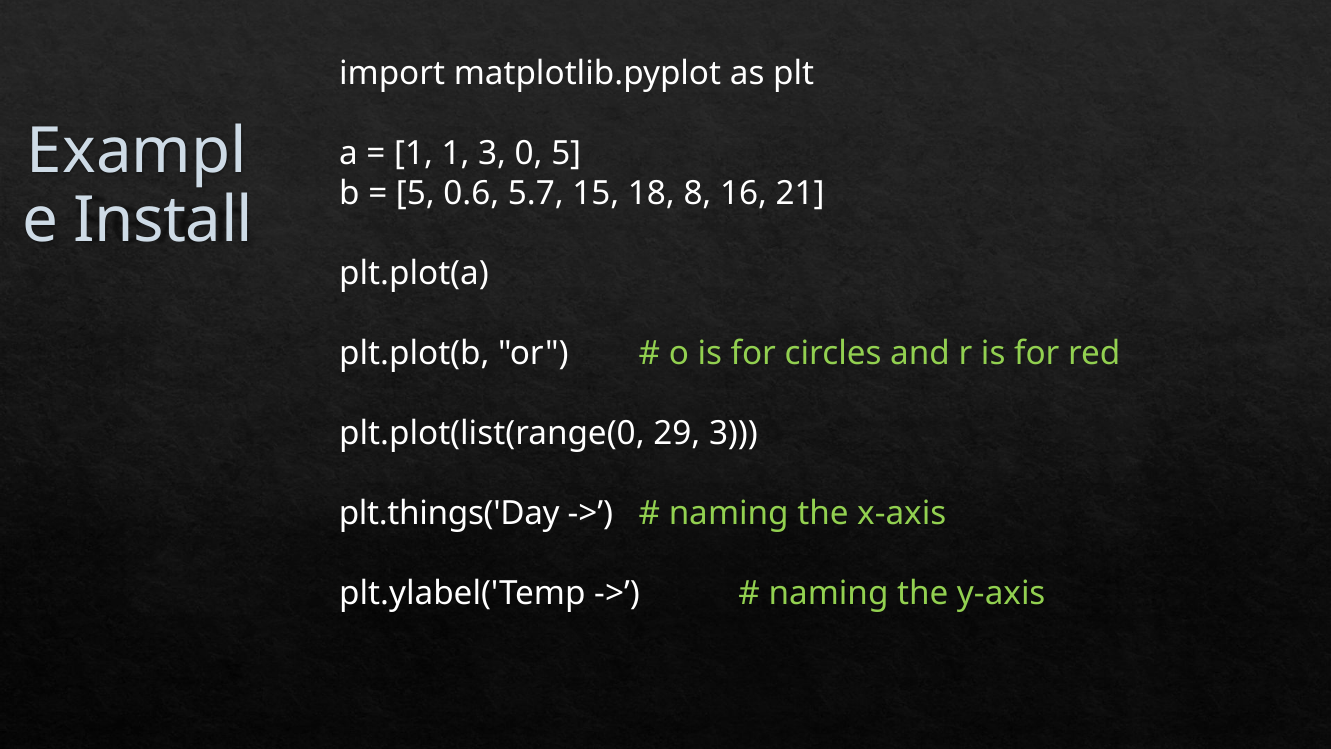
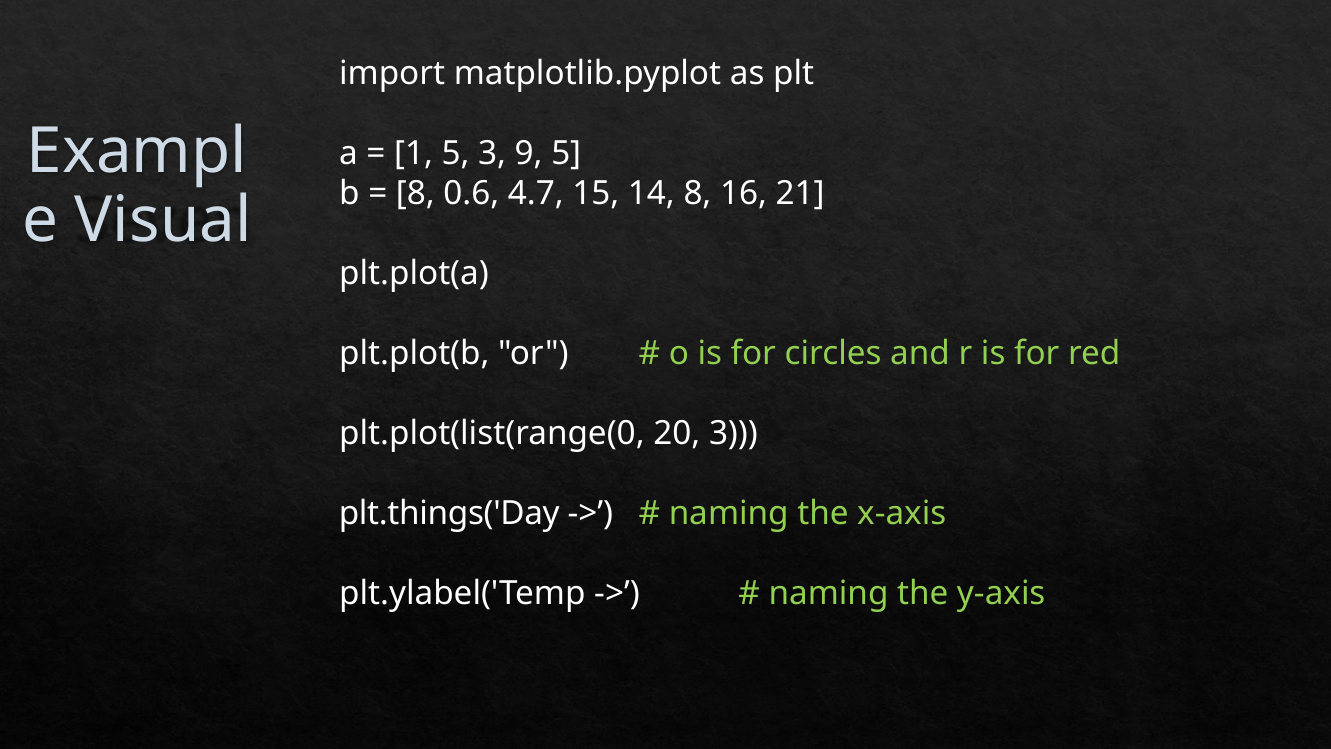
1 1: 1 -> 5 (456, 154)
0: 0 -> 9 (529, 154)
5: 5 -> 8 (415, 194)
5.7: 5.7 -> 4.7 (536, 194)
18: 18 -> 14 (651, 194)
Install: Install -> Visual (163, 220)
29: 29 -> 20 (677, 433)
